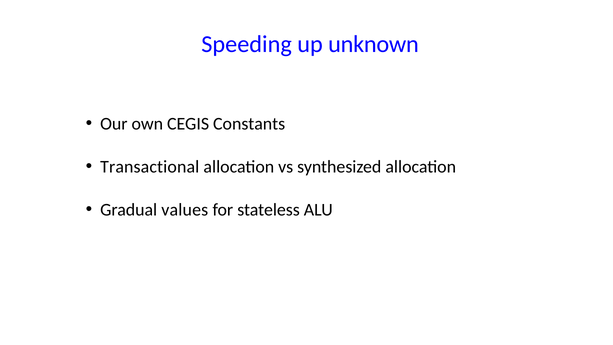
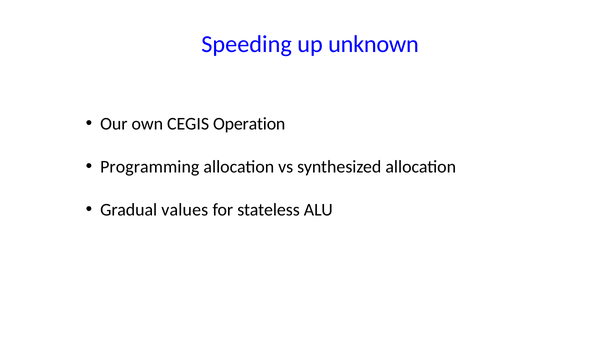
Constants: Constants -> Operation (249, 124)
Transactional: Transactional -> Programming (150, 167)
